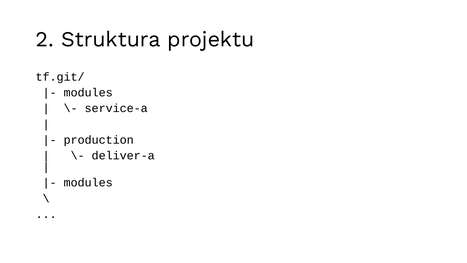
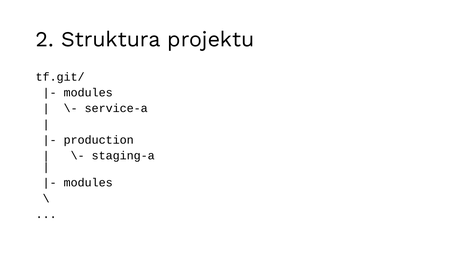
deliver-a: deliver-a -> staging-a (123, 155)
